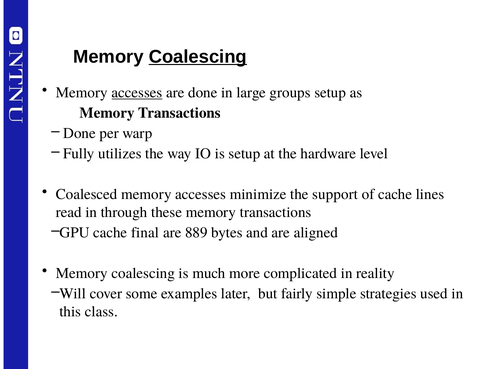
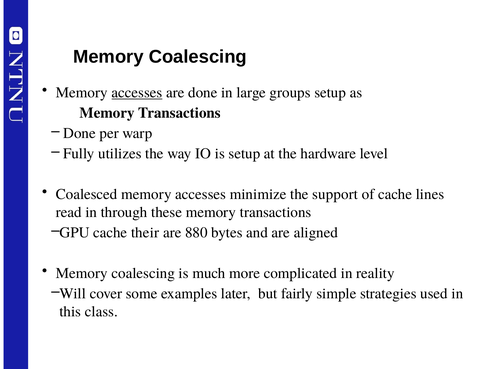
Coalescing underline: present -> none (198, 56)
final: final -> their (145, 232)
889: 889 -> 880 (196, 232)
